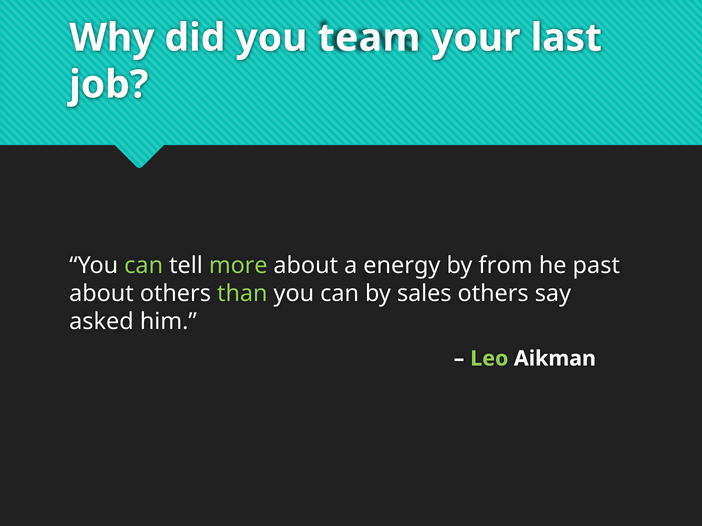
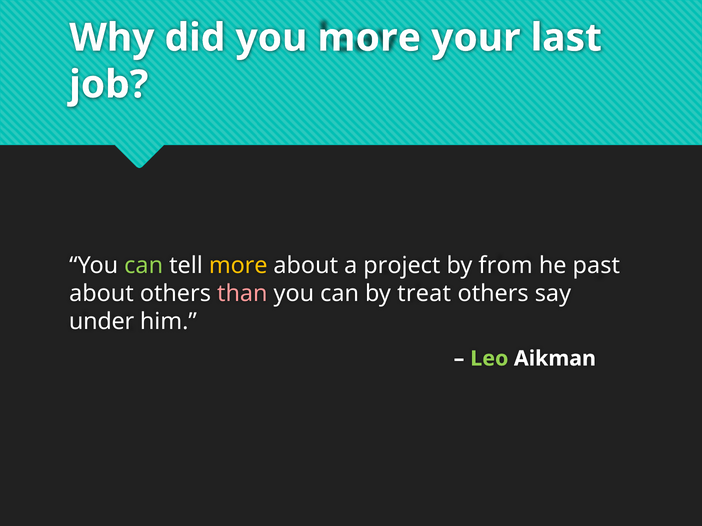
you team: team -> more (369, 38)
more colour: light green -> yellow (238, 266)
energy: energy -> project (402, 266)
than colour: light green -> pink (242, 294)
sales: sales -> treat (424, 294)
asked: asked -> under (102, 322)
